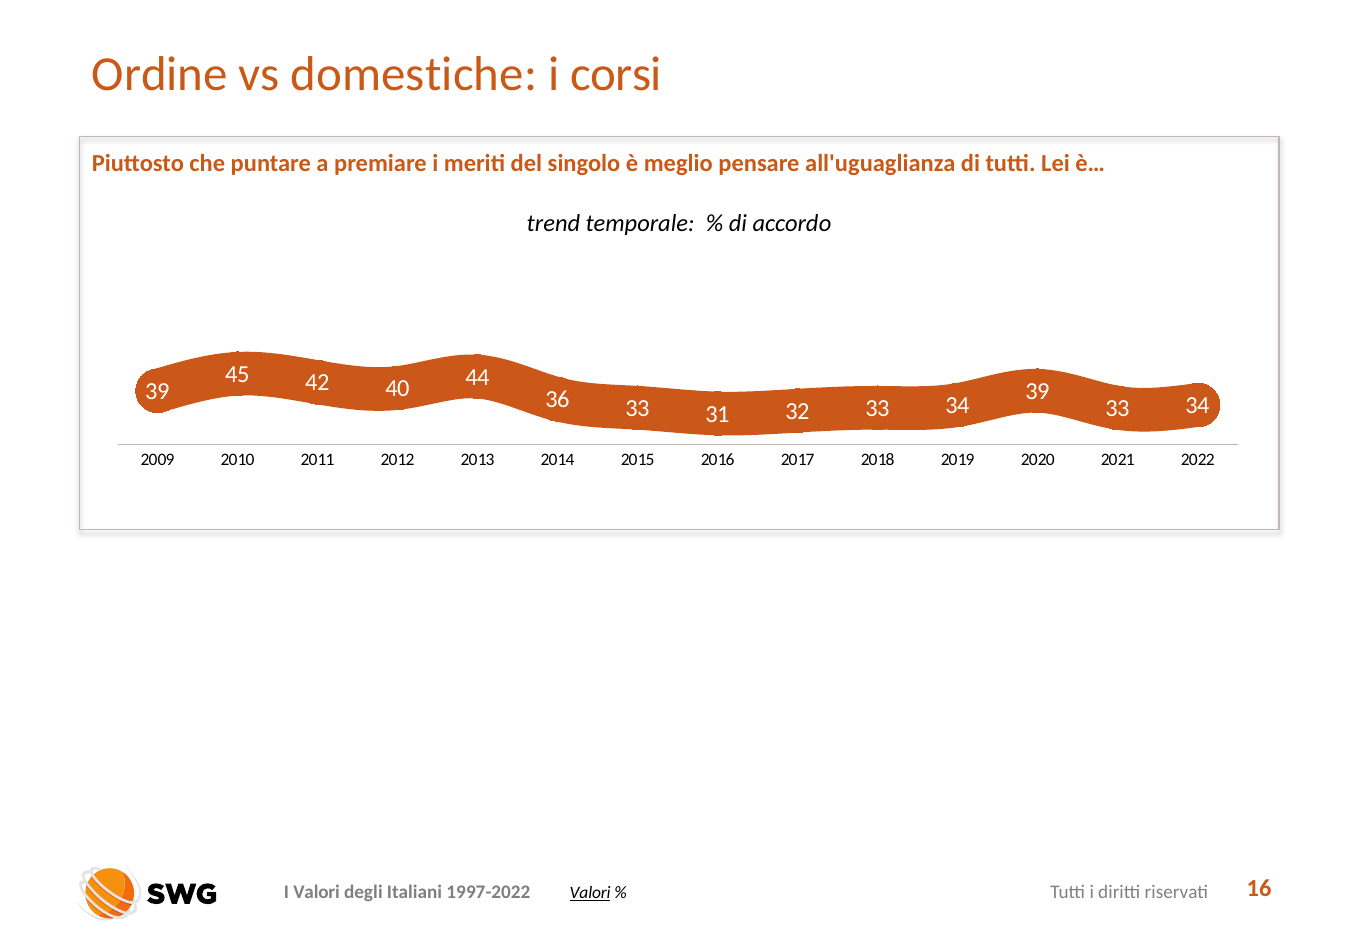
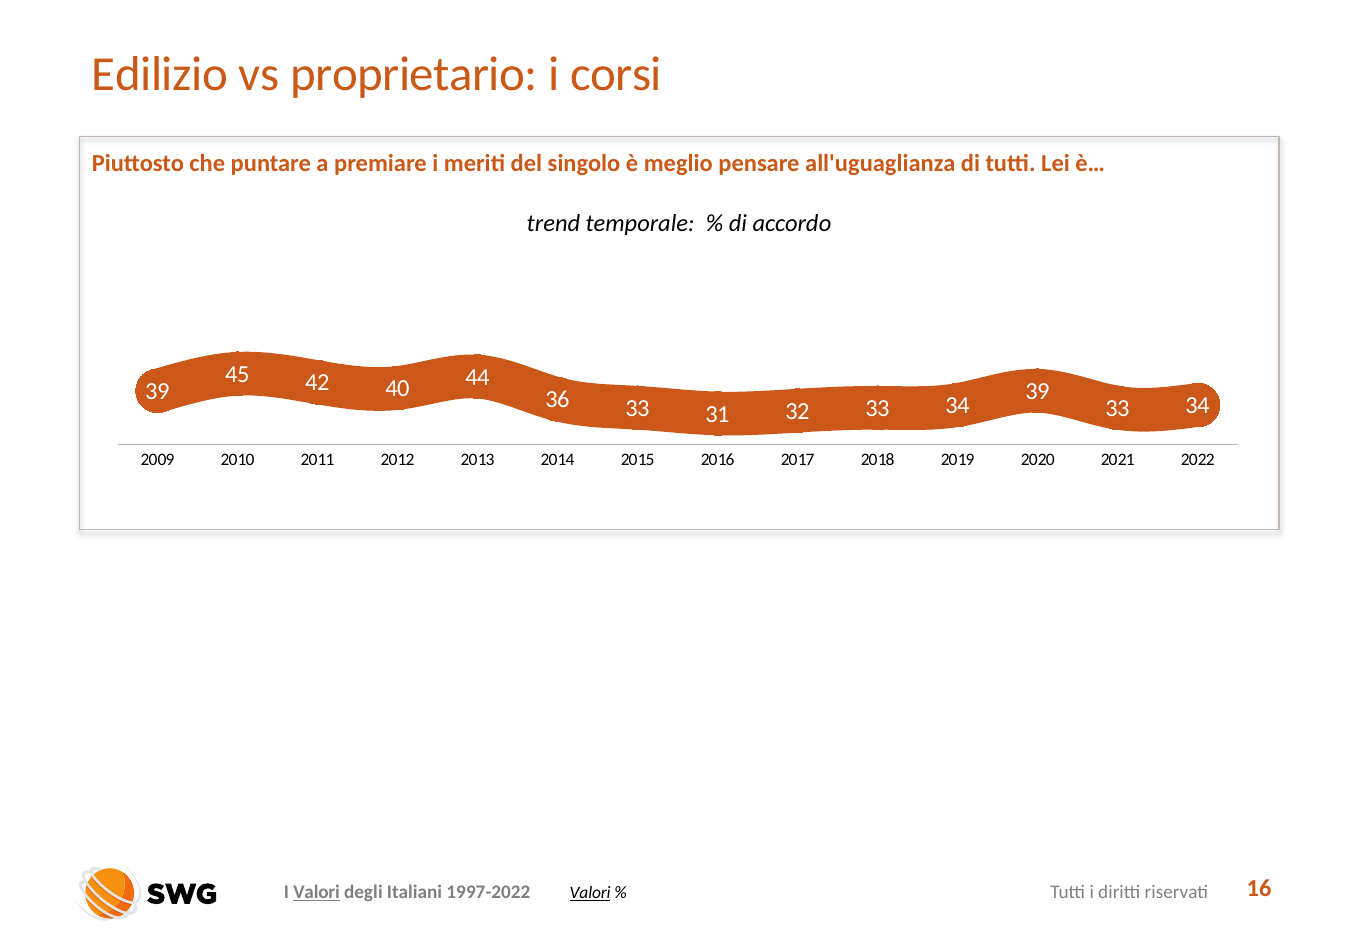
Ordine: Ordine -> Edilizio (160, 74)
domestiche: domestiche -> proprietario (414, 74)
Valori underline: none -> present (317, 892)
